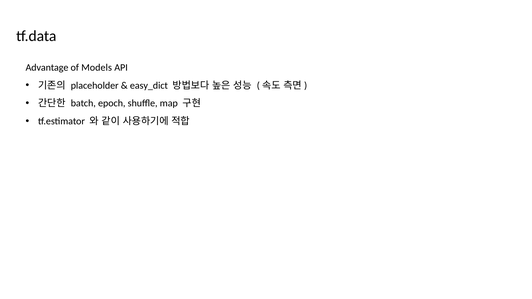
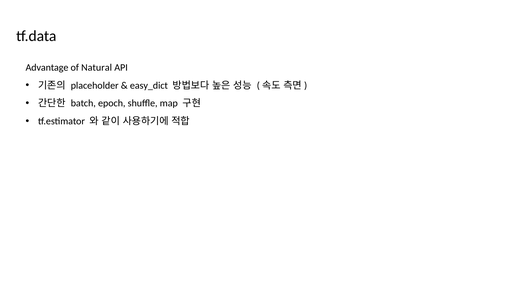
Models: Models -> Natural (97, 68)
